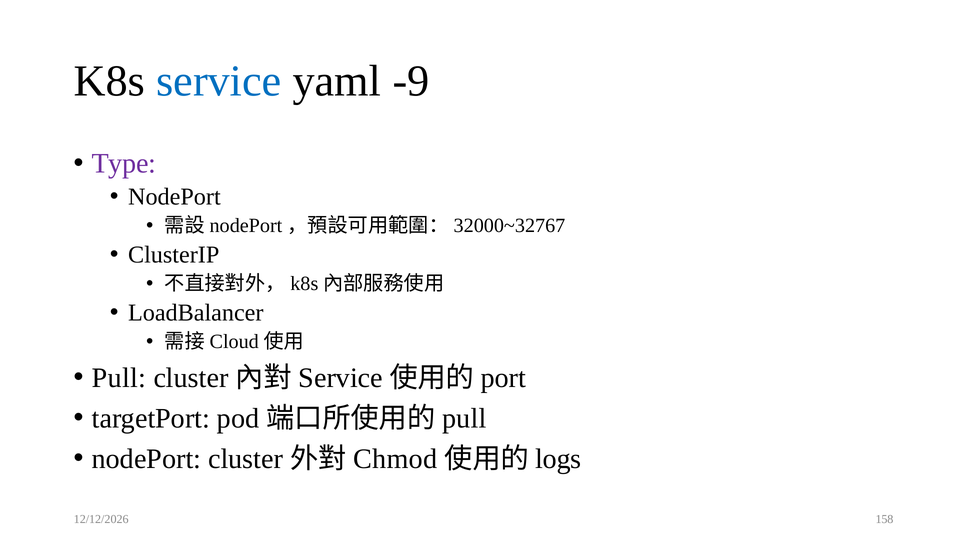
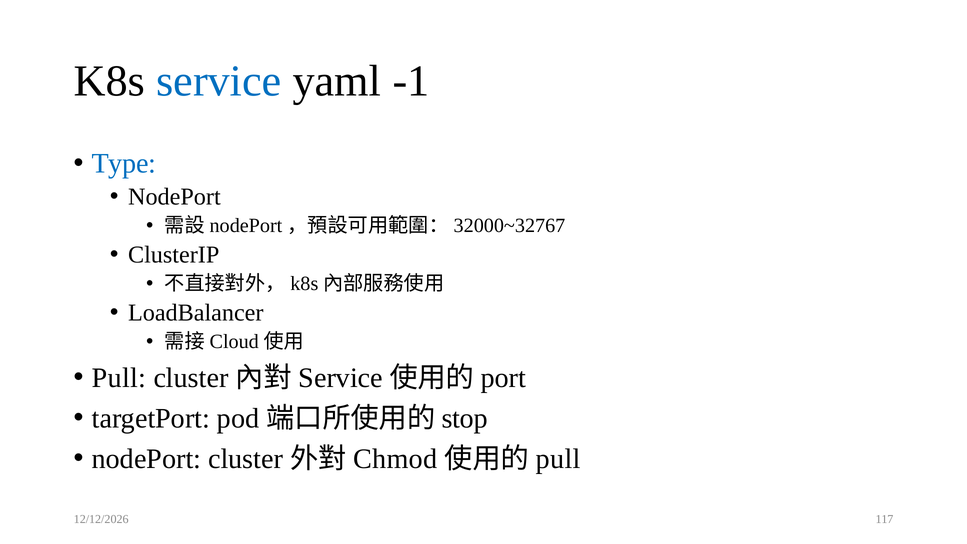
-9: -9 -> -1 (411, 81)
Type colour: purple -> blue (124, 163)
pull: pull -> stop (465, 418)
logs: logs -> pull (558, 459)
158: 158 -> 117 (884, 519)
